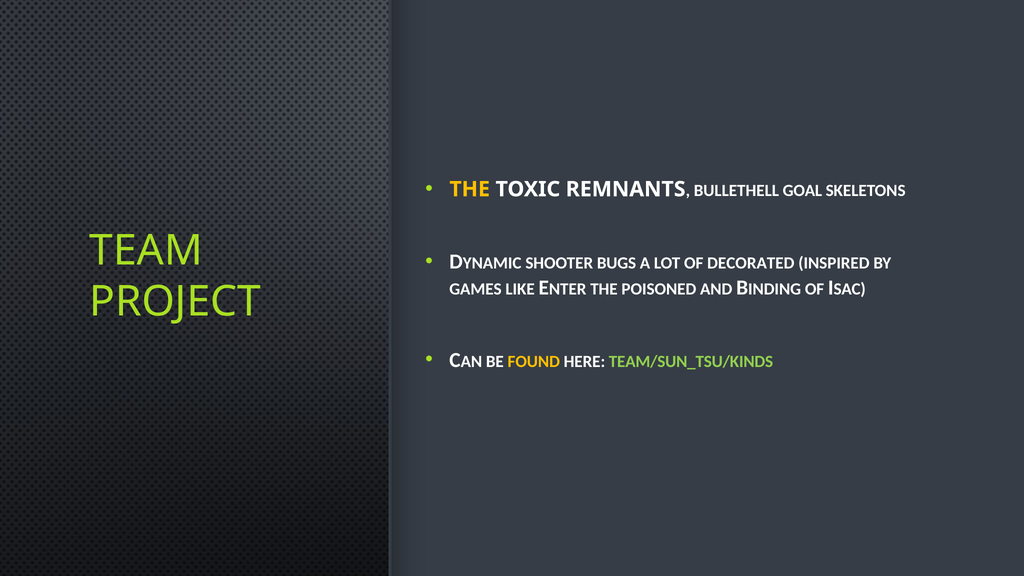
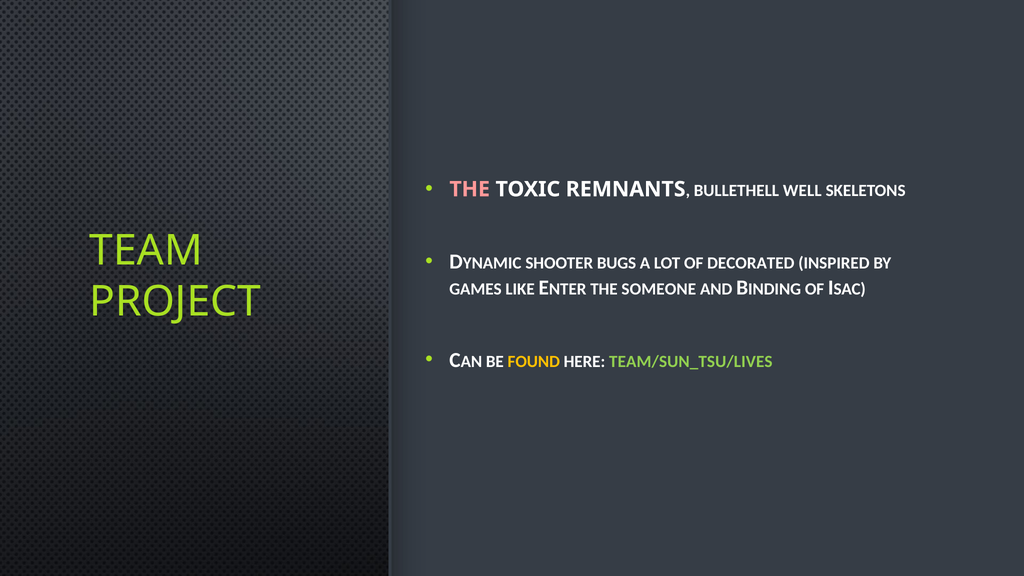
THE colour: yellow -> pink (470, 189)
GOAL: GOAL -> WELL (802, 191)
POISONED: POISONED -> SOMEONE (659, 289)
TEAM/SUN_TSU/KINDS: TEAM/SUN_TSU/KINDS -> TEAM/SUN_TSU/LIVES (691, 362)
